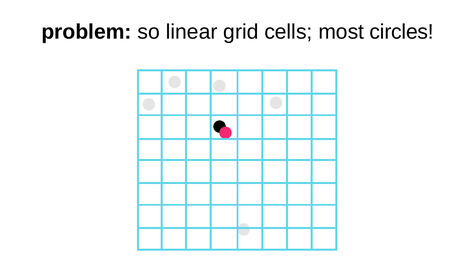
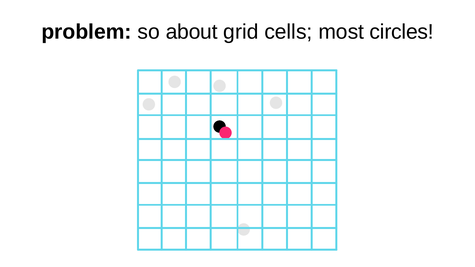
linear: linear -> about (192, 32)
